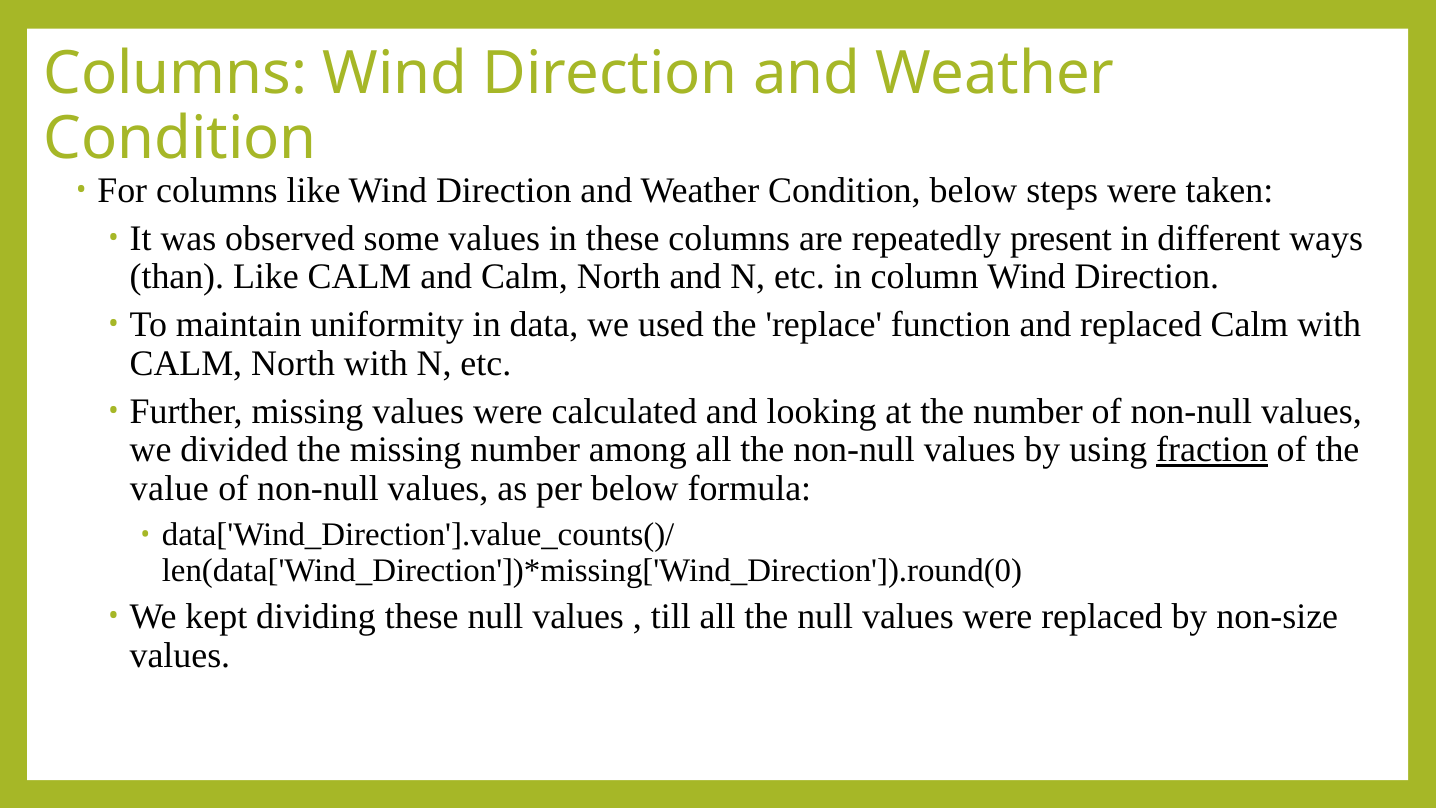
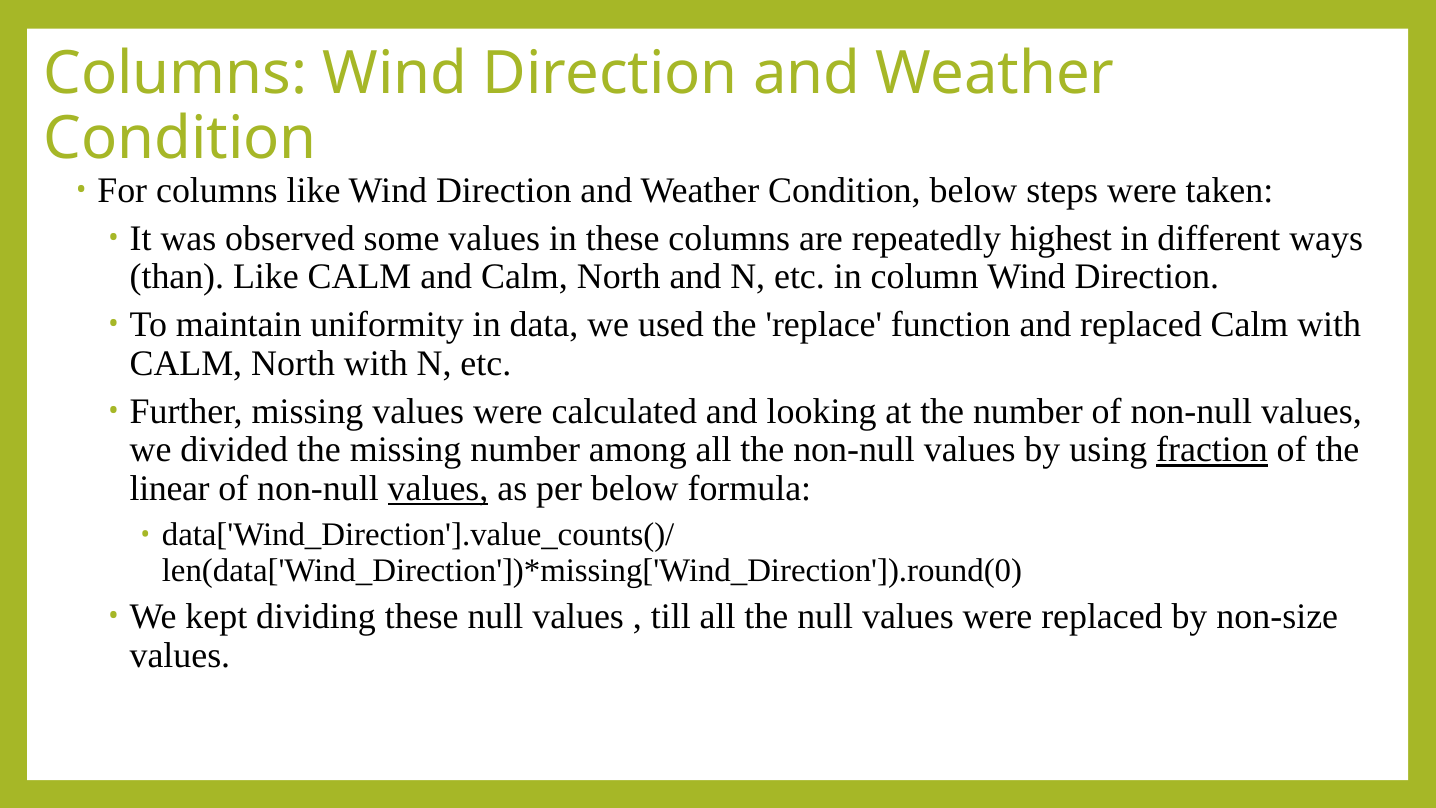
present: present -> highest (1061, 238)
value: value -> linear (170, 489)
values underline: none -> present (438, 489)
